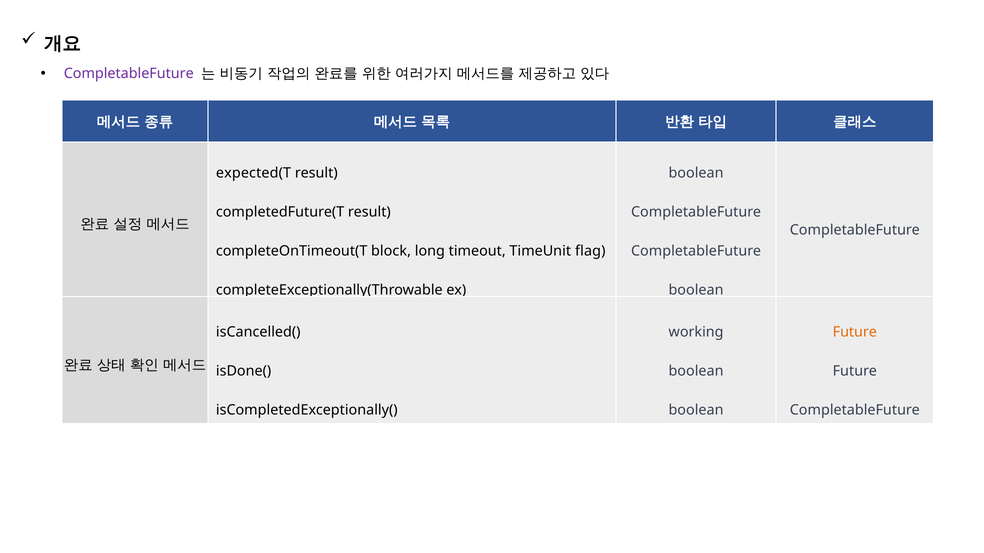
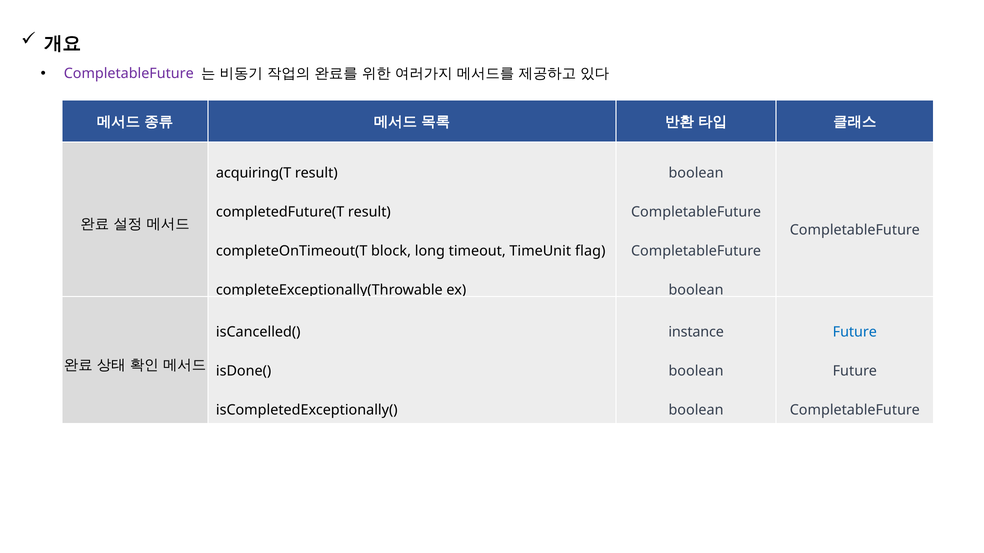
expected(T: expected(T -> acquiring(T (254, 173)
working: working -> instance (696, 332)
Future colour: orange -> blue (855, 332)
